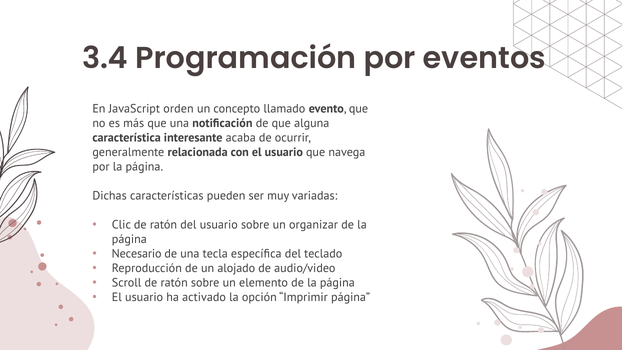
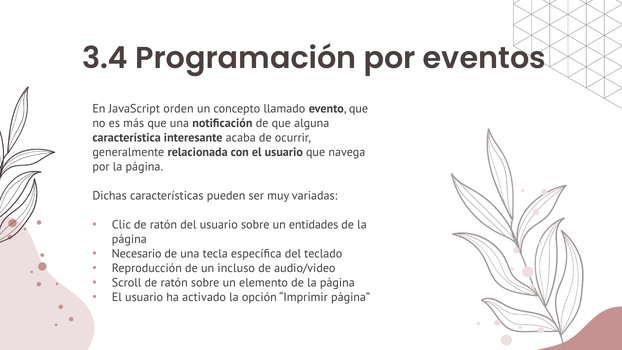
organizar: organizar -> entidades (314, 225)
alojado: alojado -> incluso (236, 268)
